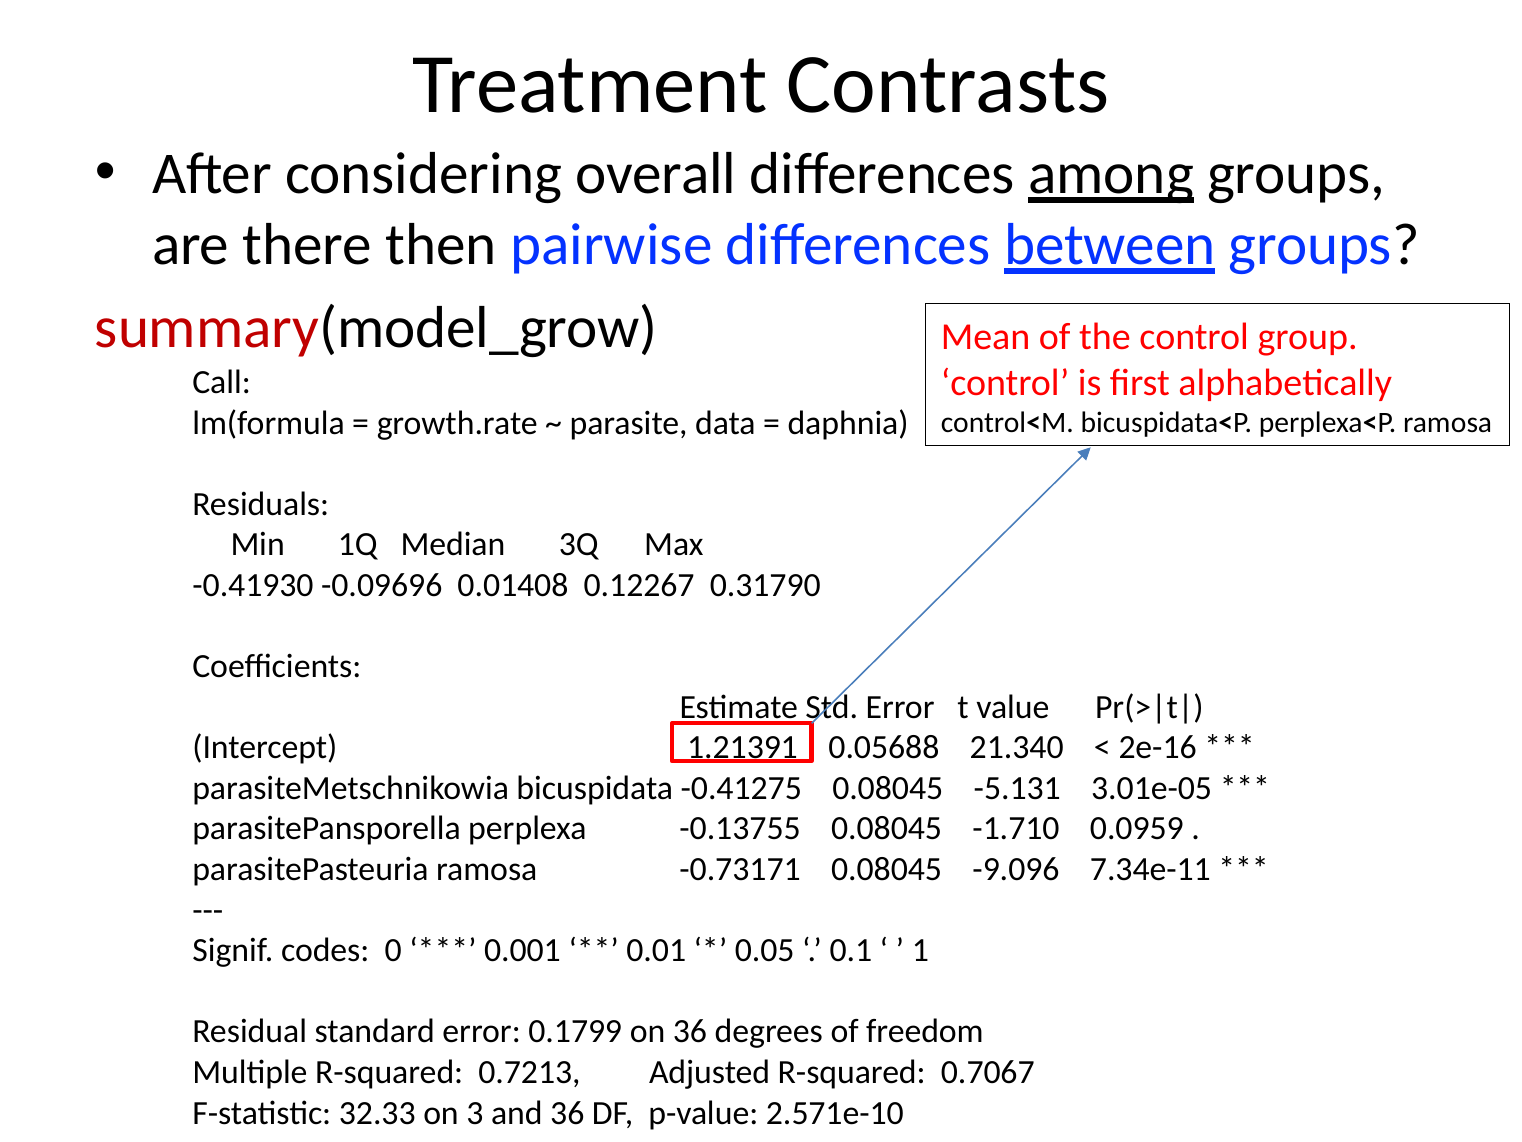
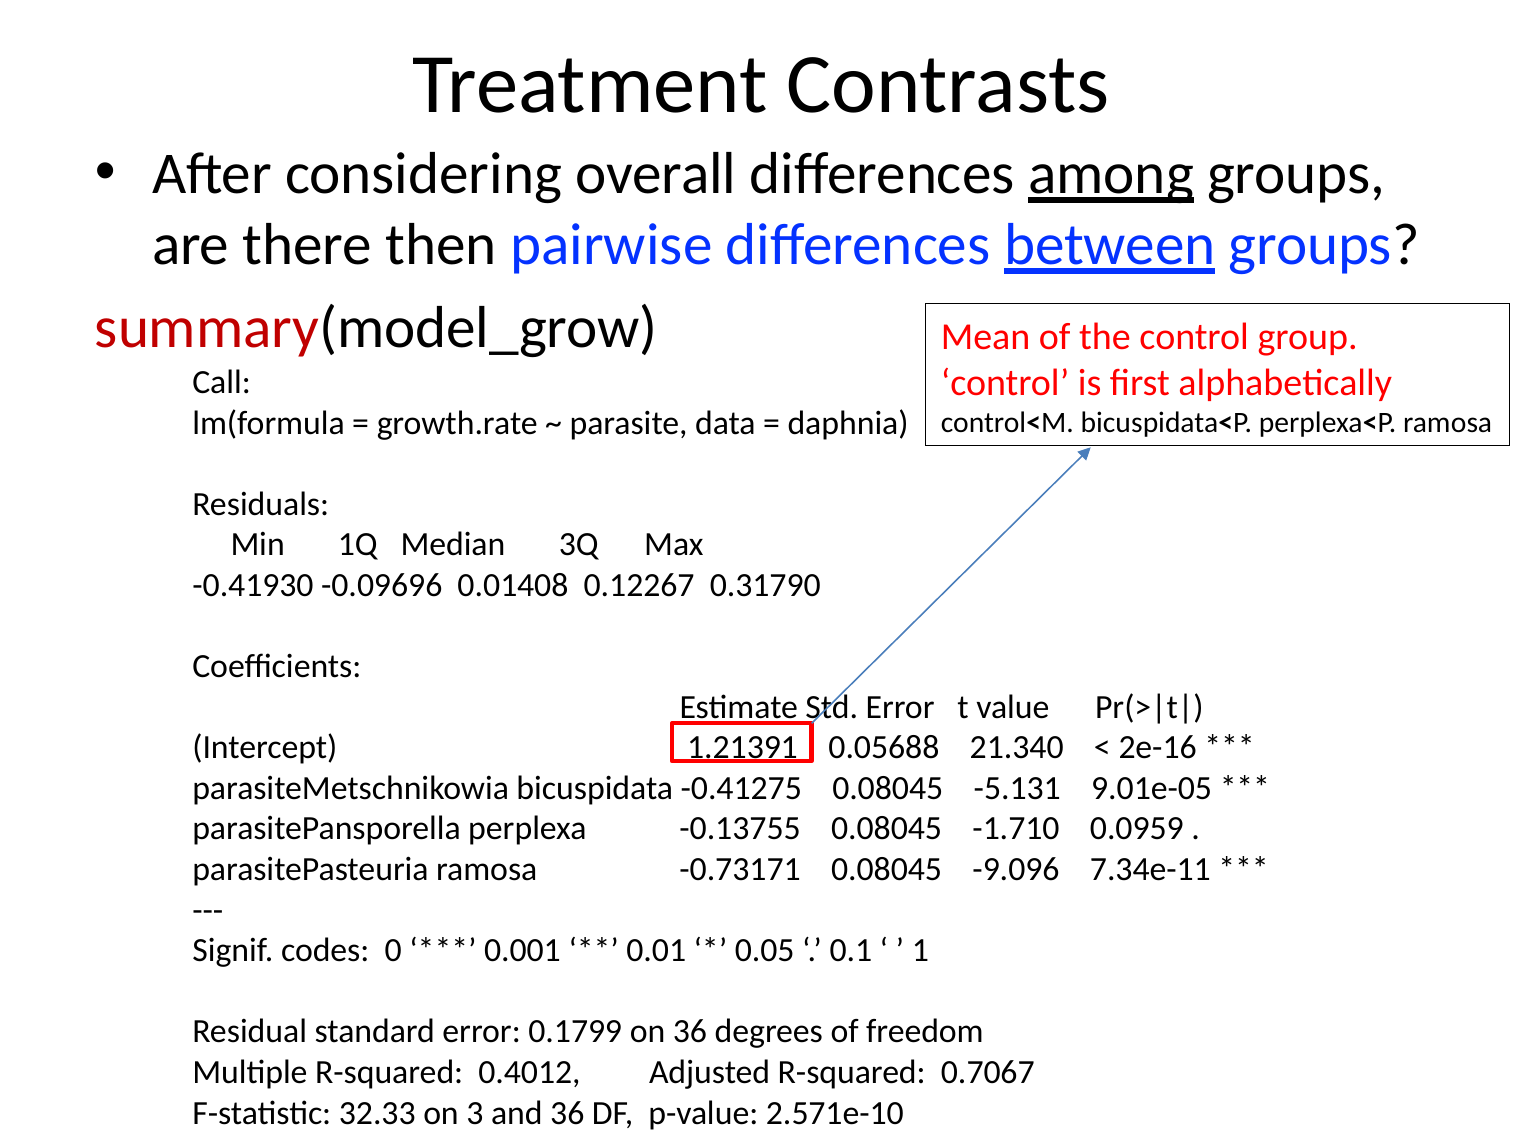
3.01e-05: 3.01e-05 -> 9.01e-05 (1152, 788)
0.7213: 0.7213 -> 0.4012 (529, 1072)
